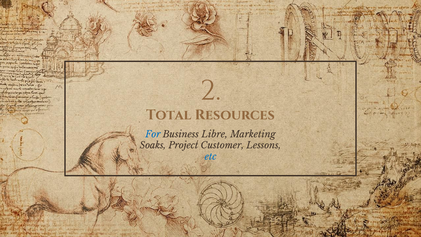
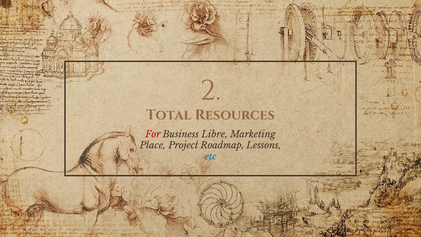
For colour: blue -> red (153, 134)
Soaks: Soaks -> Place (153, 145)
Customer: Customer -> Roadmap (222, 145)
